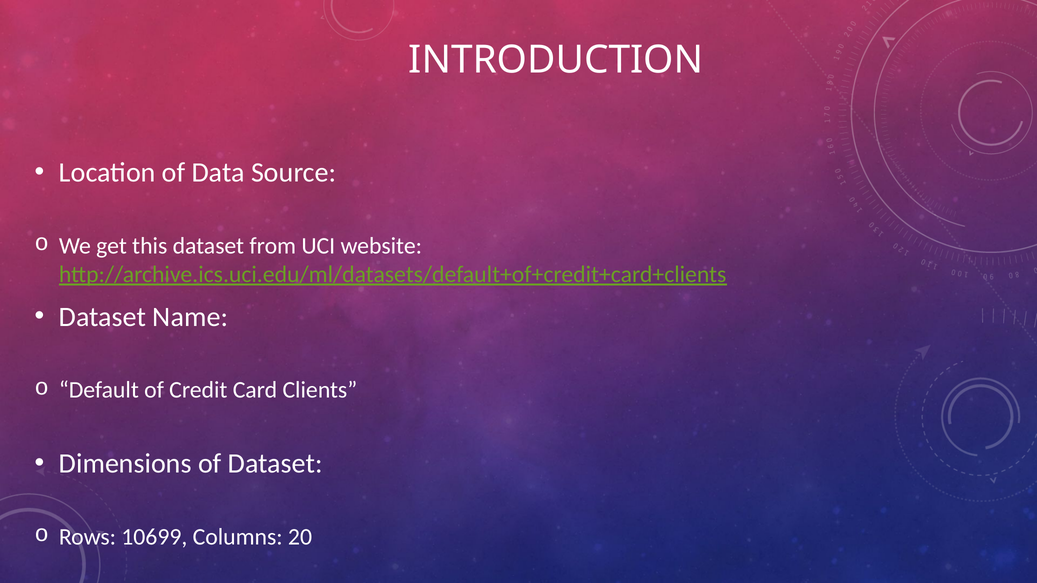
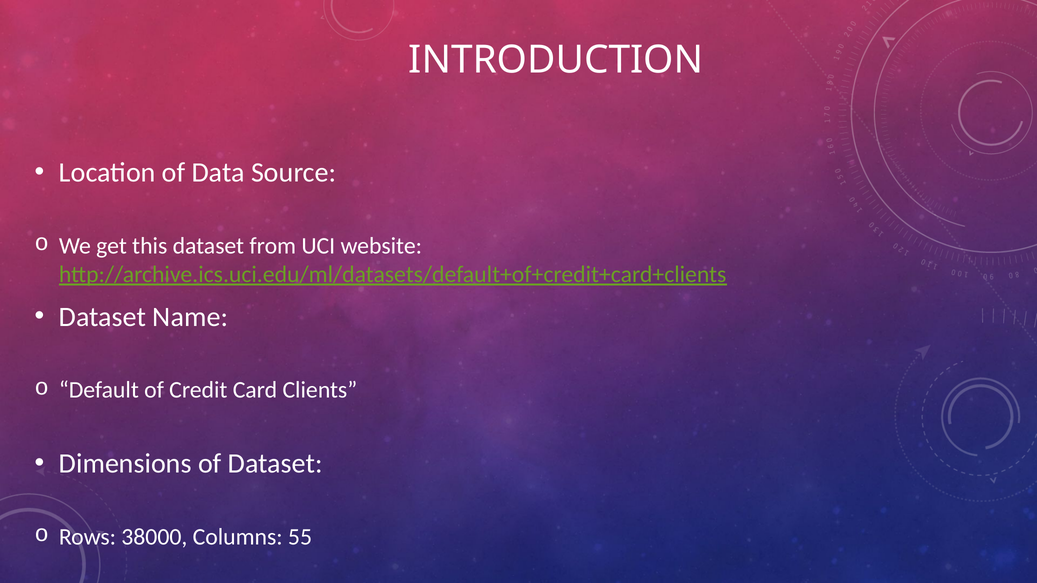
10699: 10699 -> 38000 (154, 537)
20: 20 -> 55 (300, 537)
